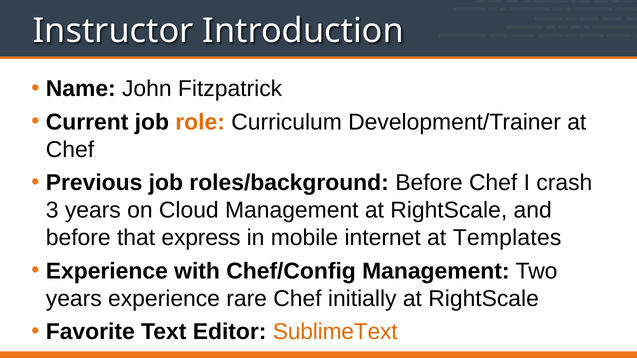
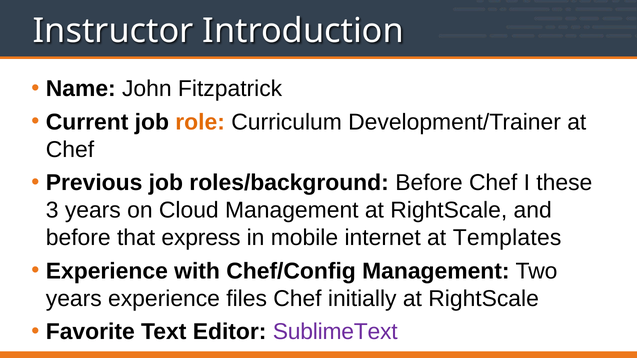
crash: crash -> these (564, 183)
rare: rare -> files (247, 299)
SublimeText colour: orange -> purple (335, 332)
